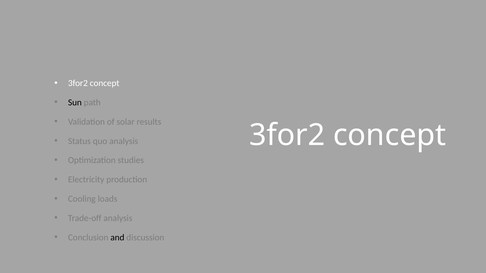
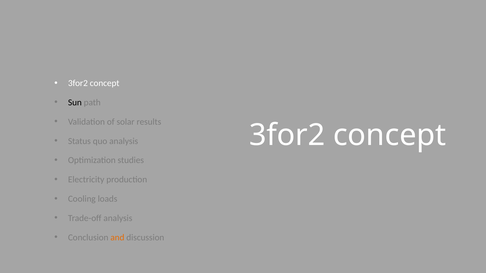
and colour: black -> orange (117, 238)
